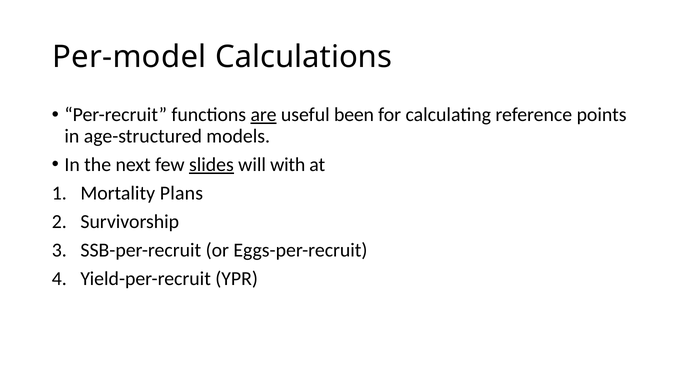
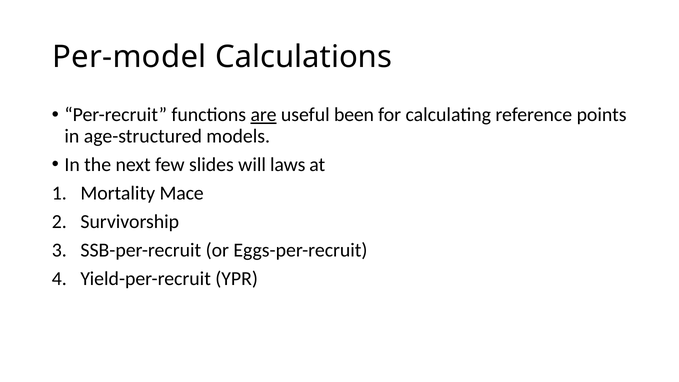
slides underline: present -> none (211, 165)
with: with -> laws (288, 165)
Plans: Plans -> Mace (182, 193)
